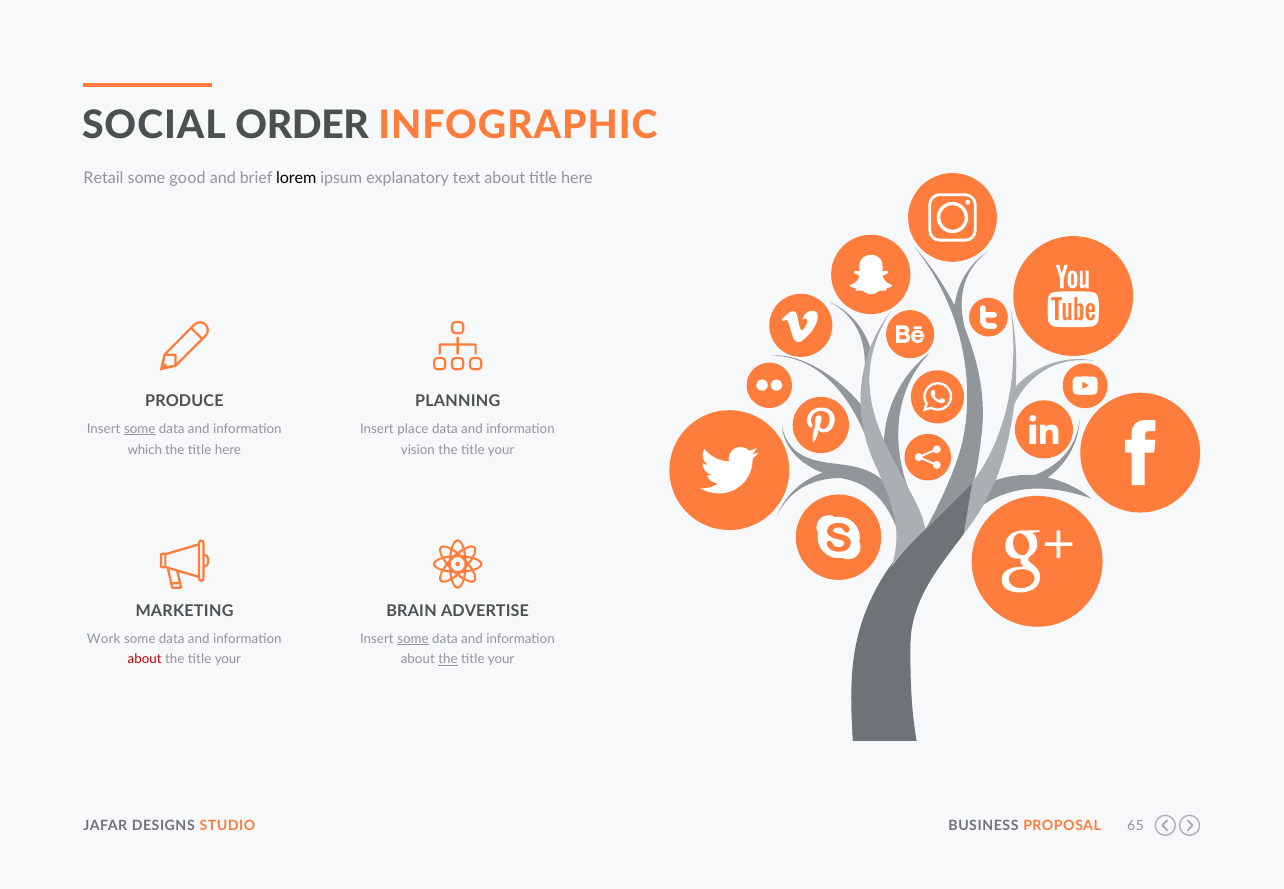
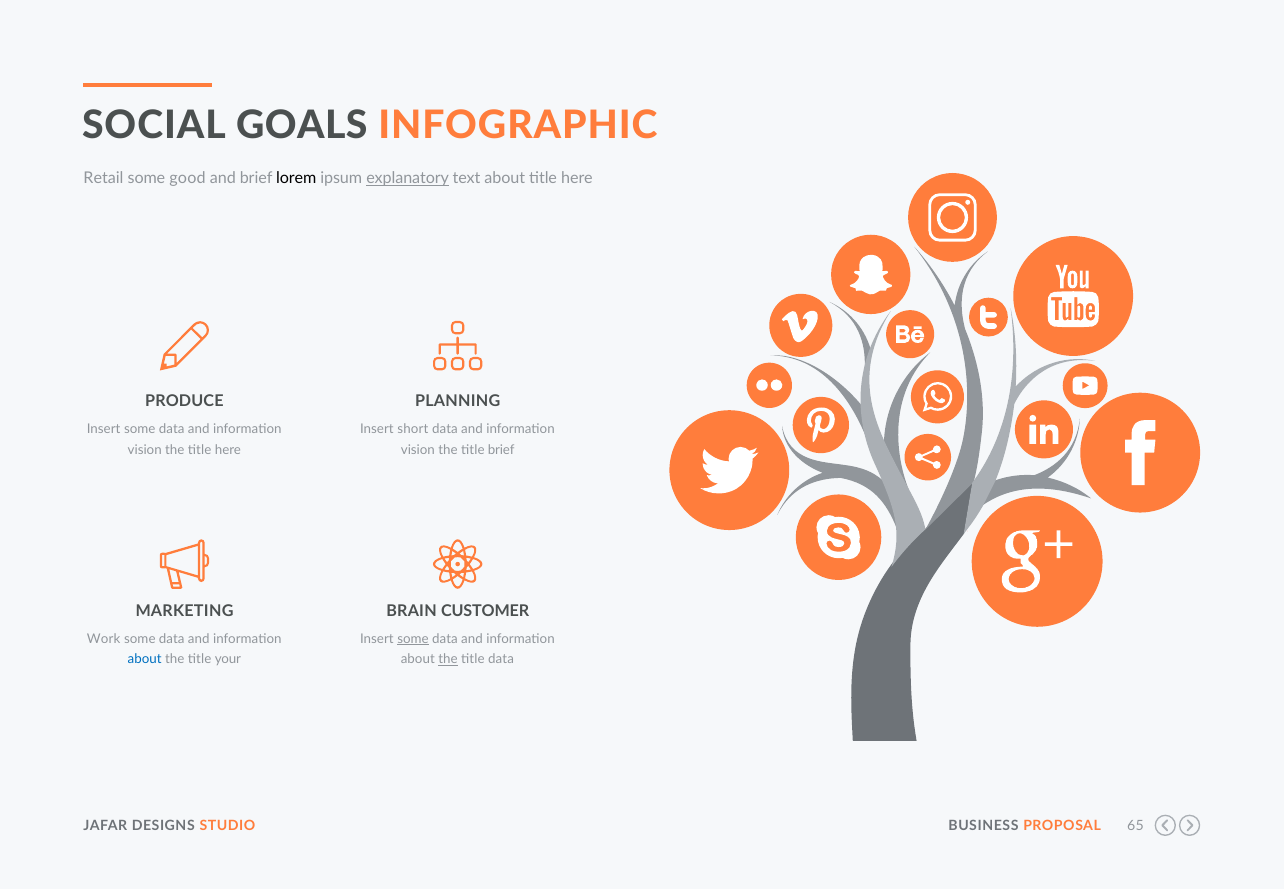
ORDER: ORDER -> GOALS (302, 126)
explanatory underline: none -> present (408, 179)
some underline: present -> none (140, 429)
place: place -> short (413, 429)
which: which -> vision (145, 450)
your: your -> brief (501, 450)
ADVERTISE: ADVERTISE -> CUSTOMER (485, 611)
about colour: red -> blue (145, 659)
your: your -> data (501, 659)
